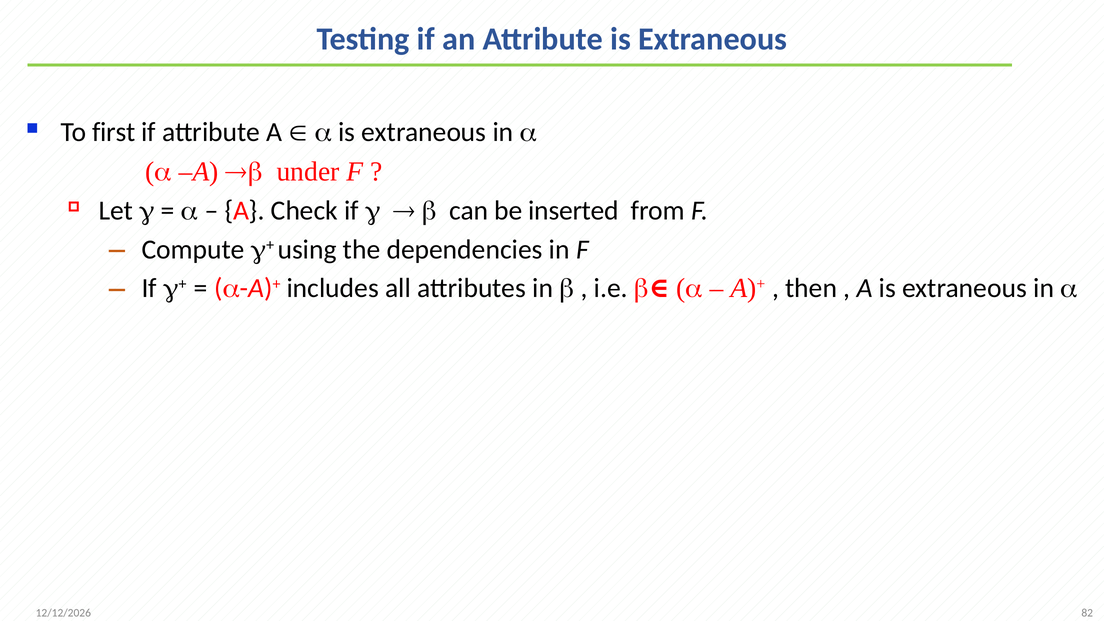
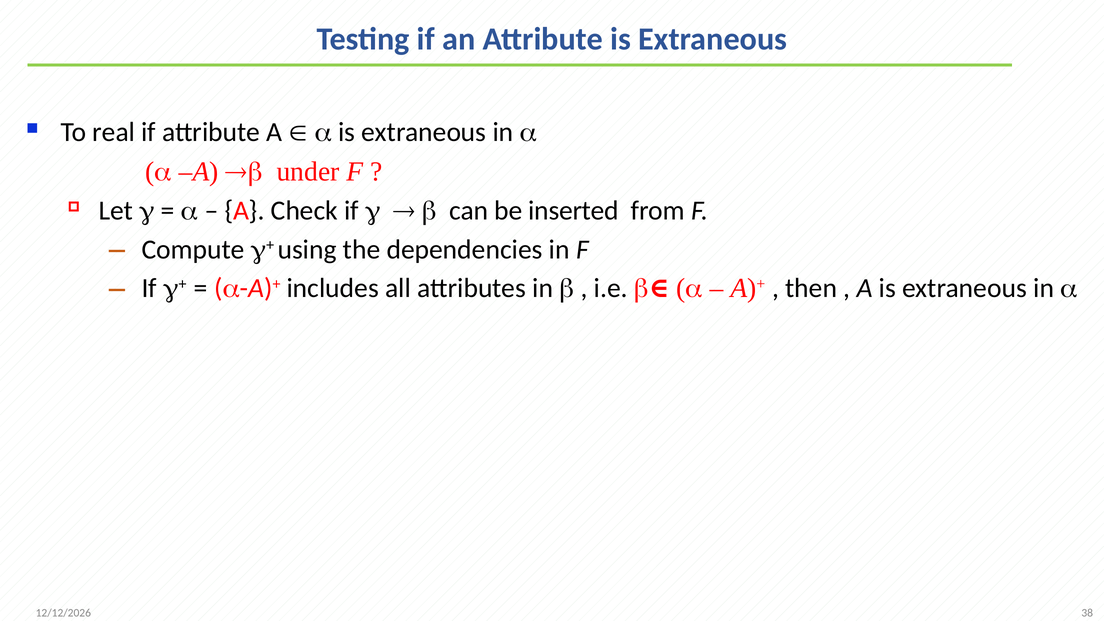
first: first -> real (114, 132)
82: 82 -> 38 (1087, 613)
